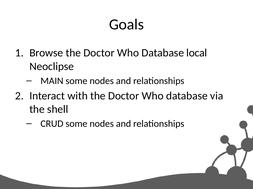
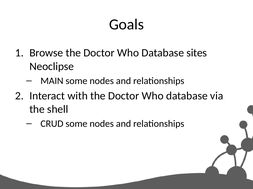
local: local -> sites (197, 53)
